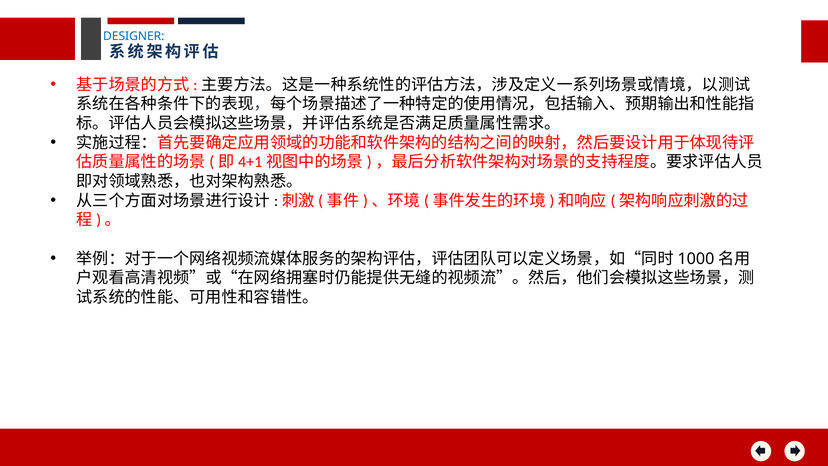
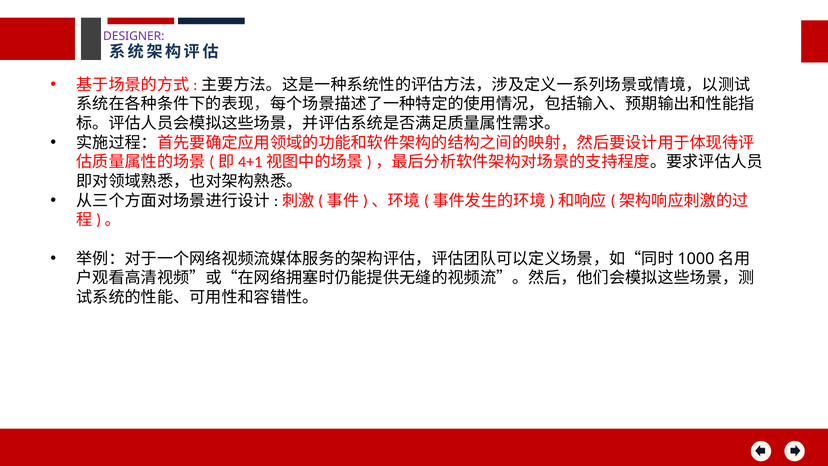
DESIGNER colour: blue -> purple (134, 36)
